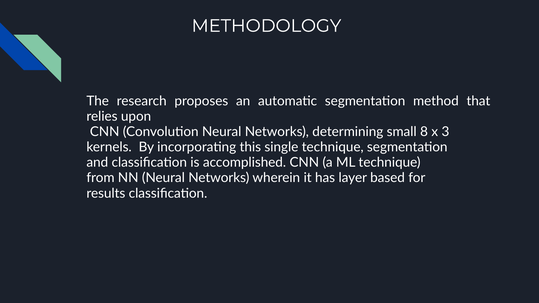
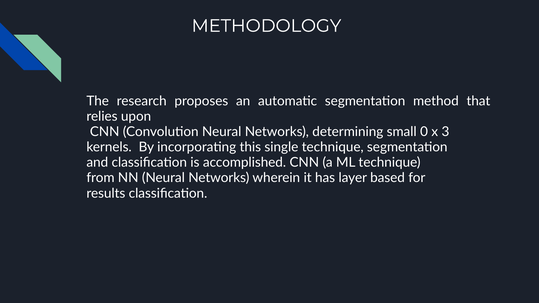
8: 8 -> 0 (424, 132)
